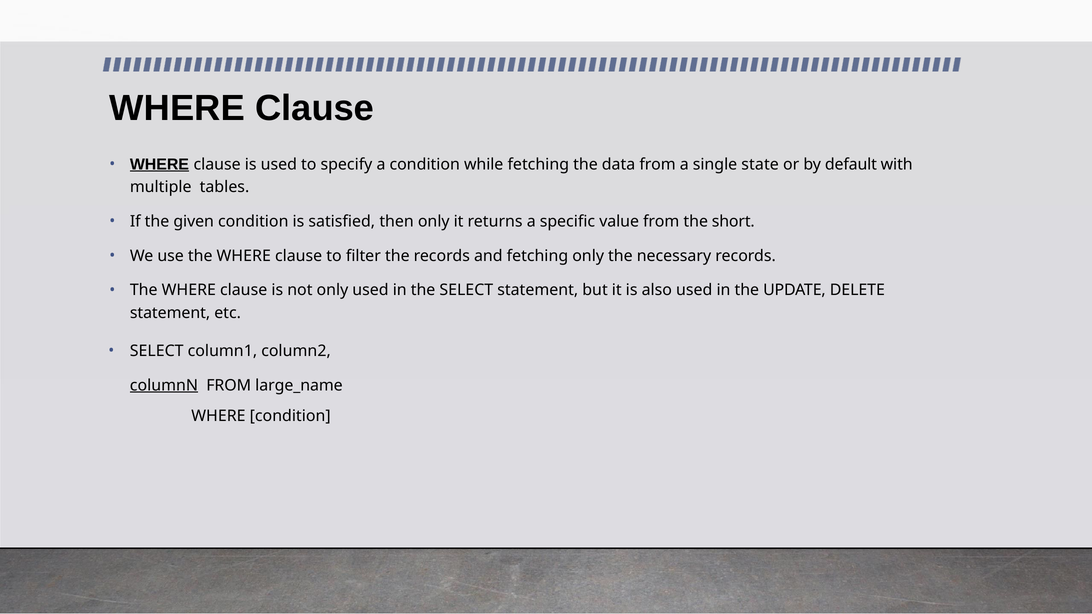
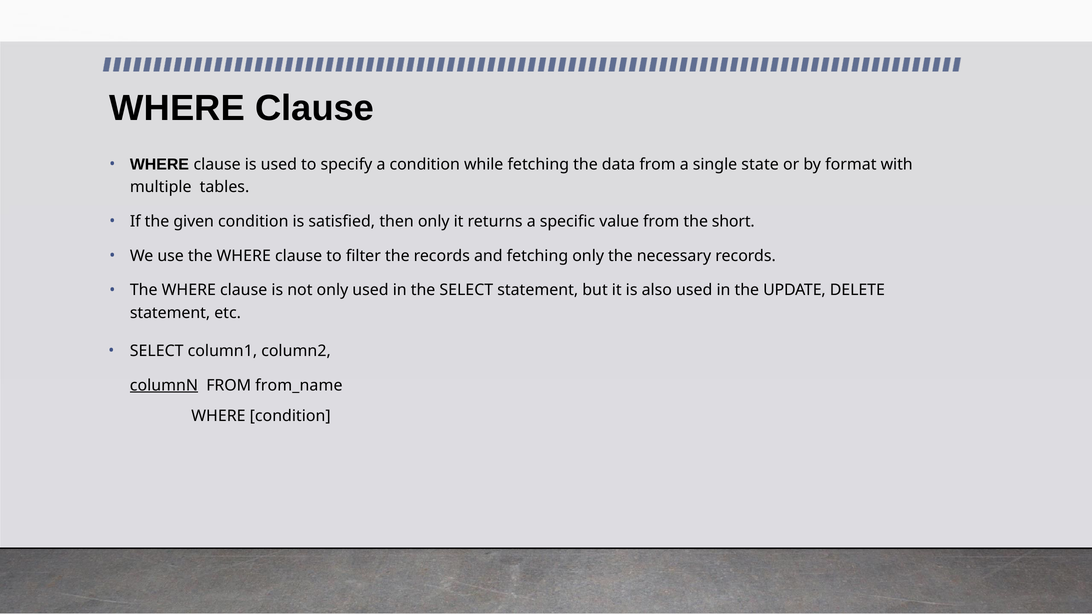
WHERE underline: present -> none (159, 164)
default: default -> format (851, 164)
large_name: large_name -> from_name (299, 385)
